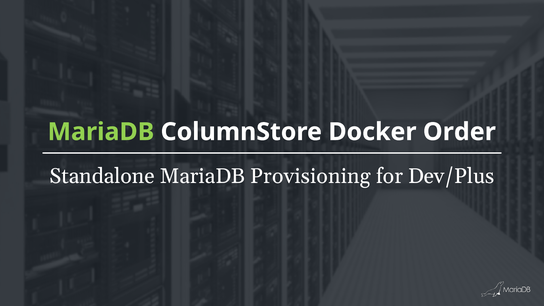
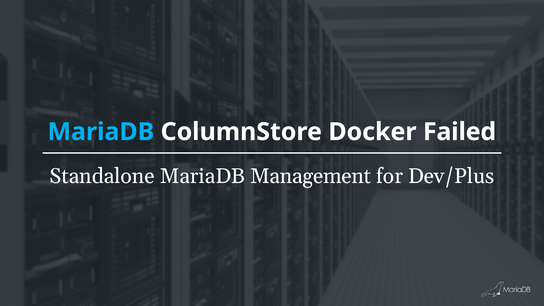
MariaDB colour: light green -> light blue (101, 132)
Order: Order -> Failed (460, 132)
Provisioning: Provisioning -> Management (311, 176)
